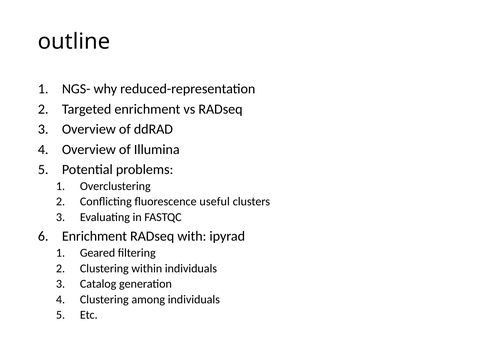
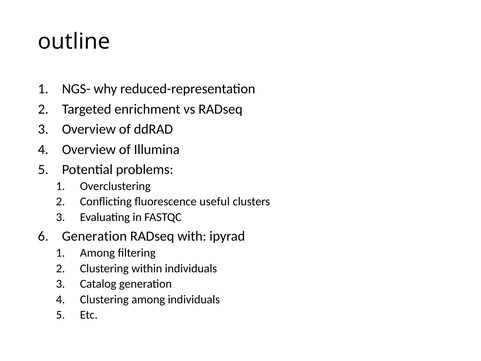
Enrichment: Enrichment -> Generation (94, 236)
Geared: Geared -> Among (97, 253)
